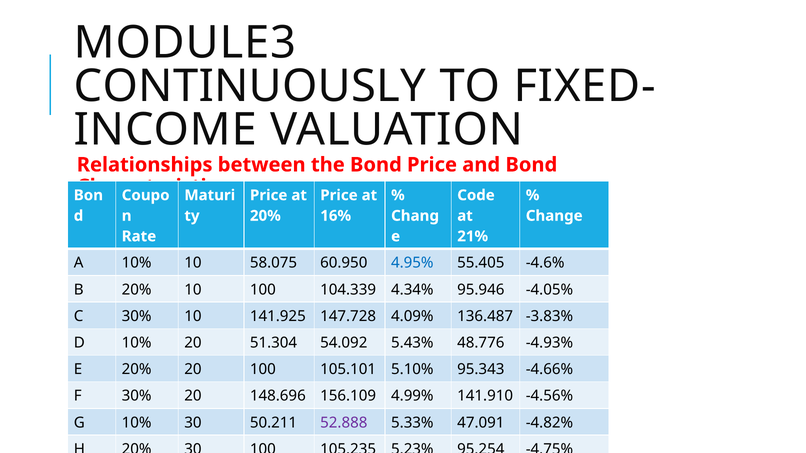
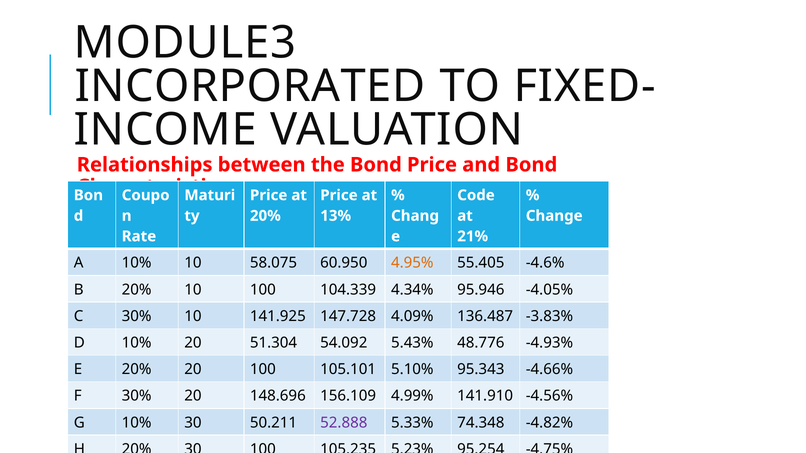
CONTINUOUSLY: CONTINUOUSLY -> INCORPORATED (250, 86)
16%: 16% -> 13% (336, 216)
4.95% colour: blue -> orange (412, 263)
47.091: 47.091 -> 74.348 (481, 423)
